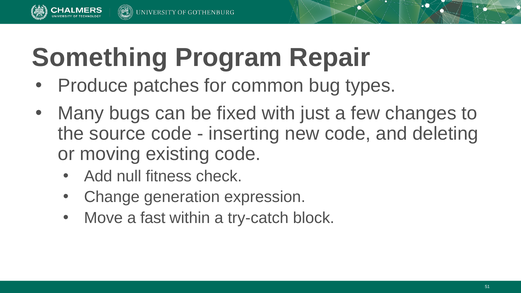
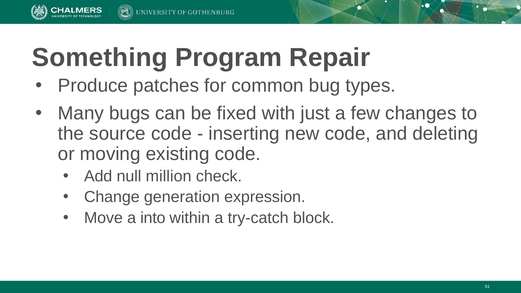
fitness: fitness -> million (169, 176)
fast: fast -> into (153, 218)
